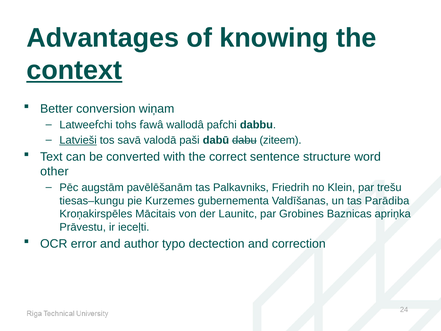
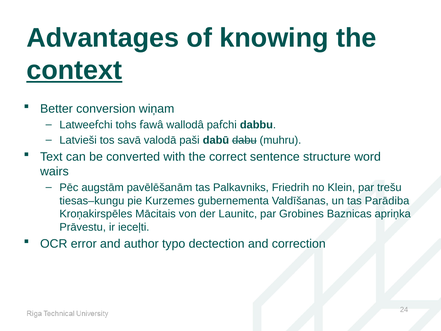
Latvieši underline: present -> none (78, 140)
ziteem: ziteem -> muhru (280, 140)
other: other -> wairs (54, 171)
